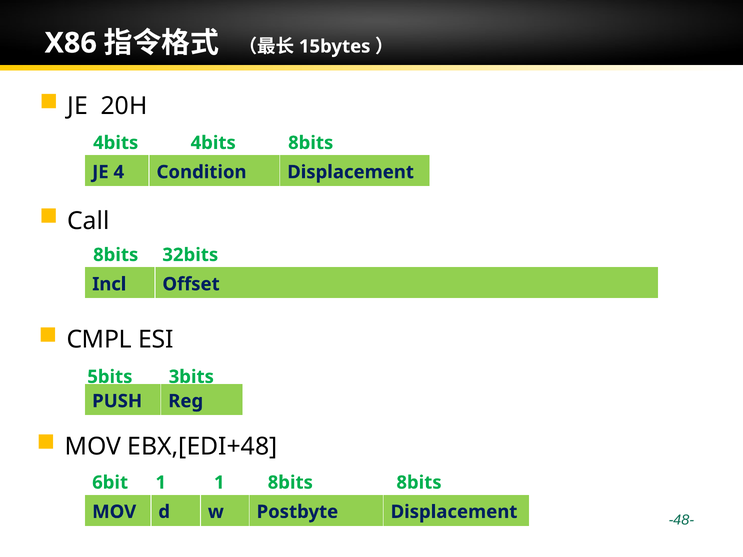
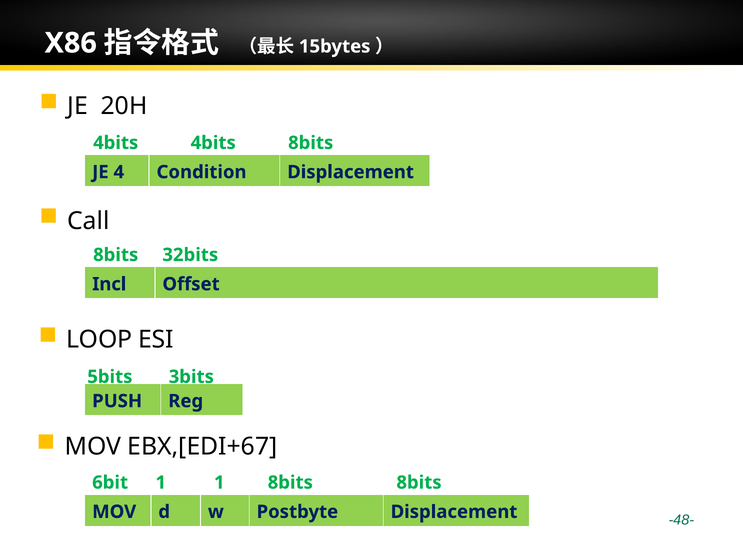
CMPL: CMPL -> LOOP (99, 340)
EBX,[EDI+48: EBX,[EDI+48 -> EBX,[EDI+67 (202, 447)
